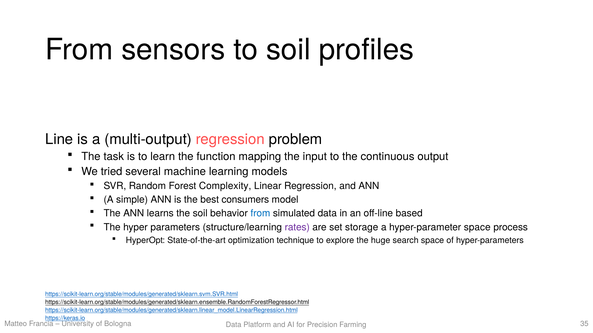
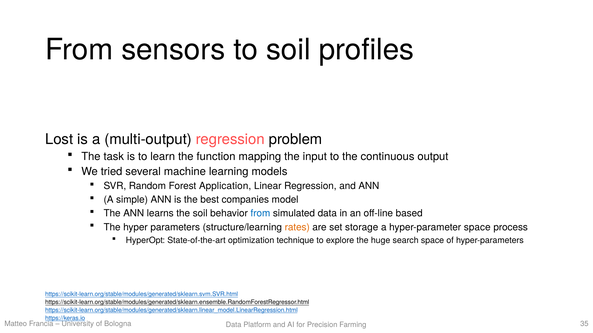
Line: Line -> Lost (59, 140)
Complexity: Complexity -> Application (225, 186)
consumers: consumers -> companies (245, 200)
rates colour: purple -> orange (297, 228)
